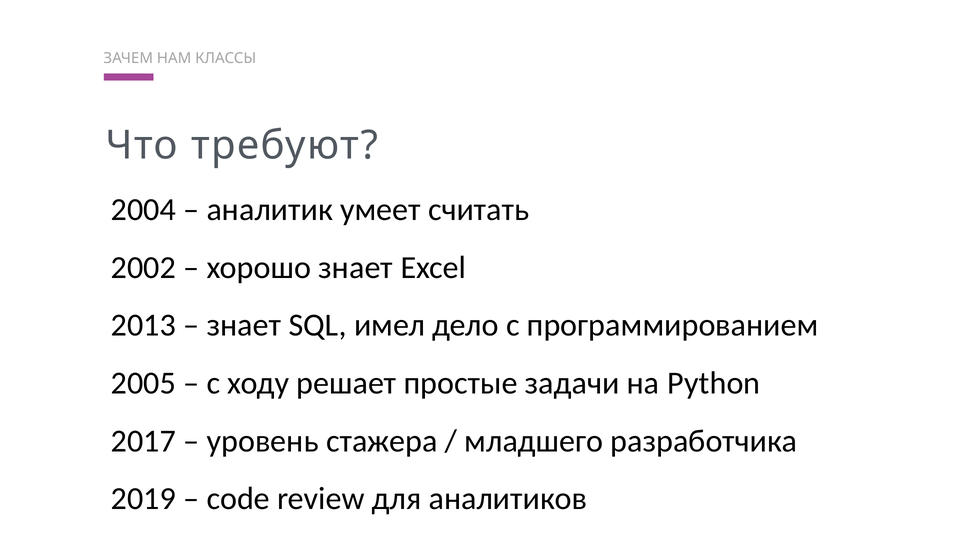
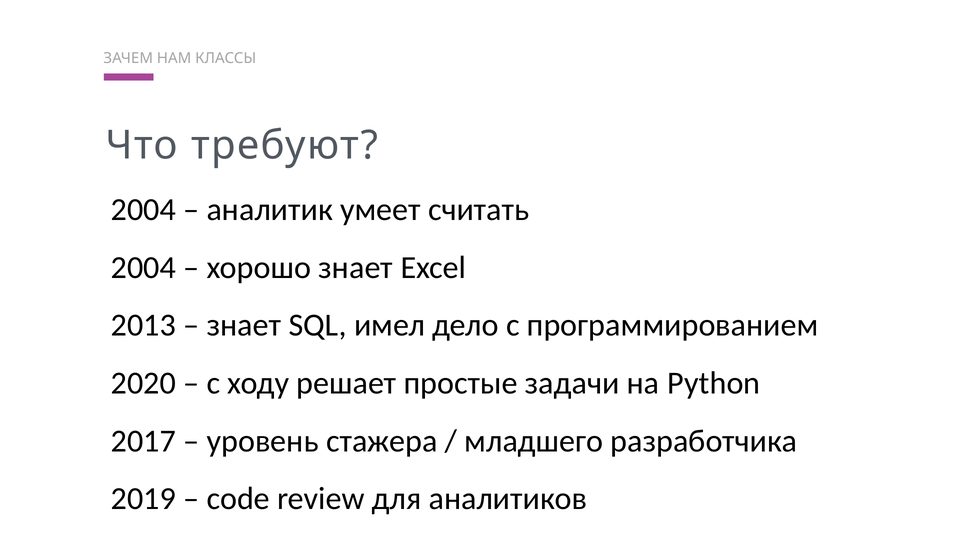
2002: 2002 -> 2004 (143, 268)
2005: 2005 -> 2020 (143, 383)
